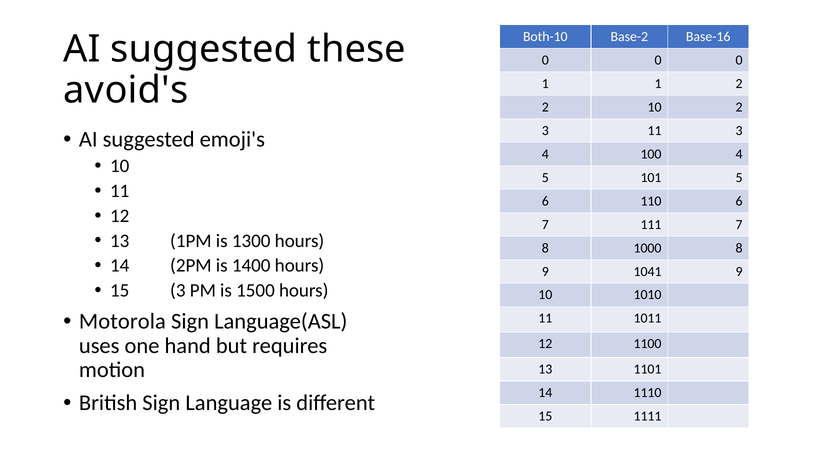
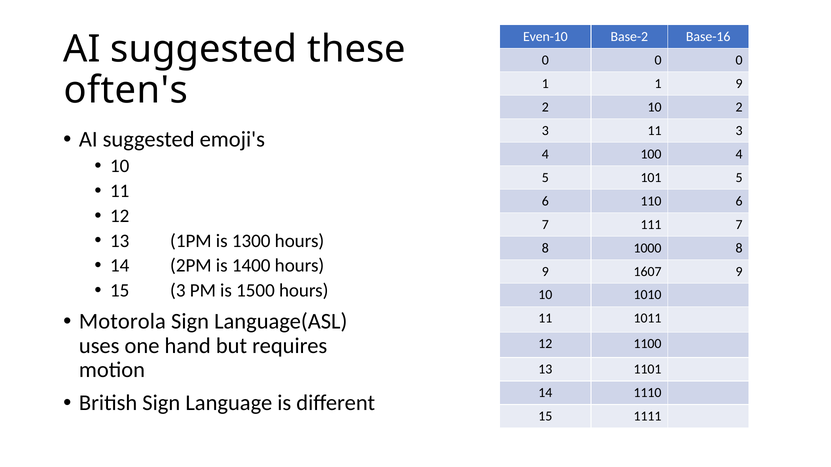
Both-10: Both-10 -> Even-10 (545, 37)
1 2: 2 -> 9 (739, 84)
avoid's: avoid's -> often's (126, 90)
1041: 1041 -> 1607 (648, 272)
